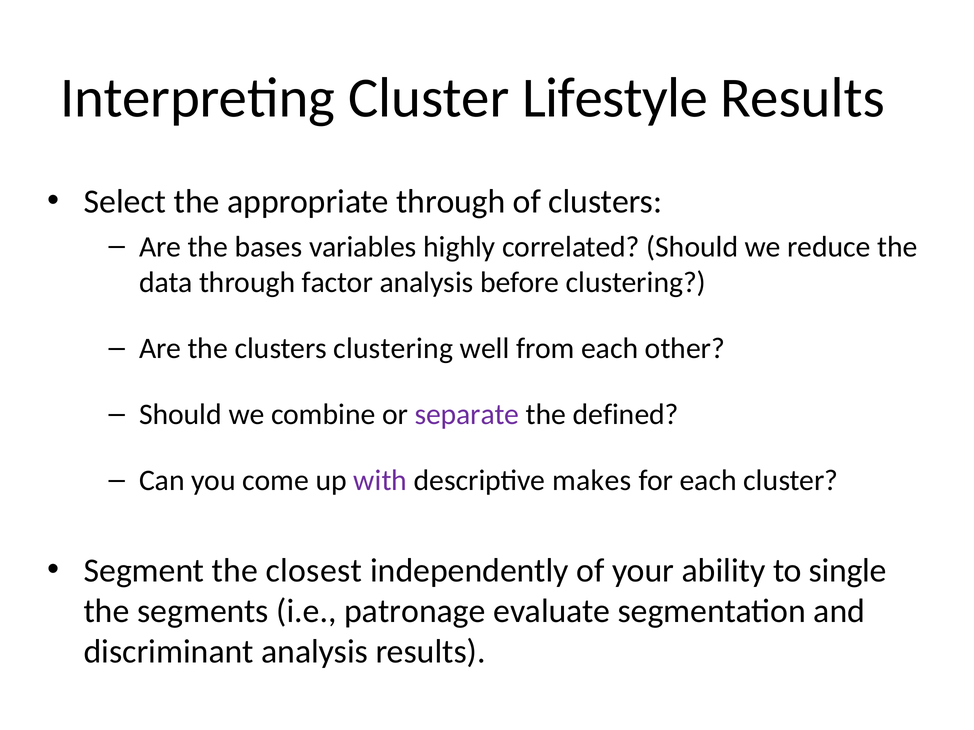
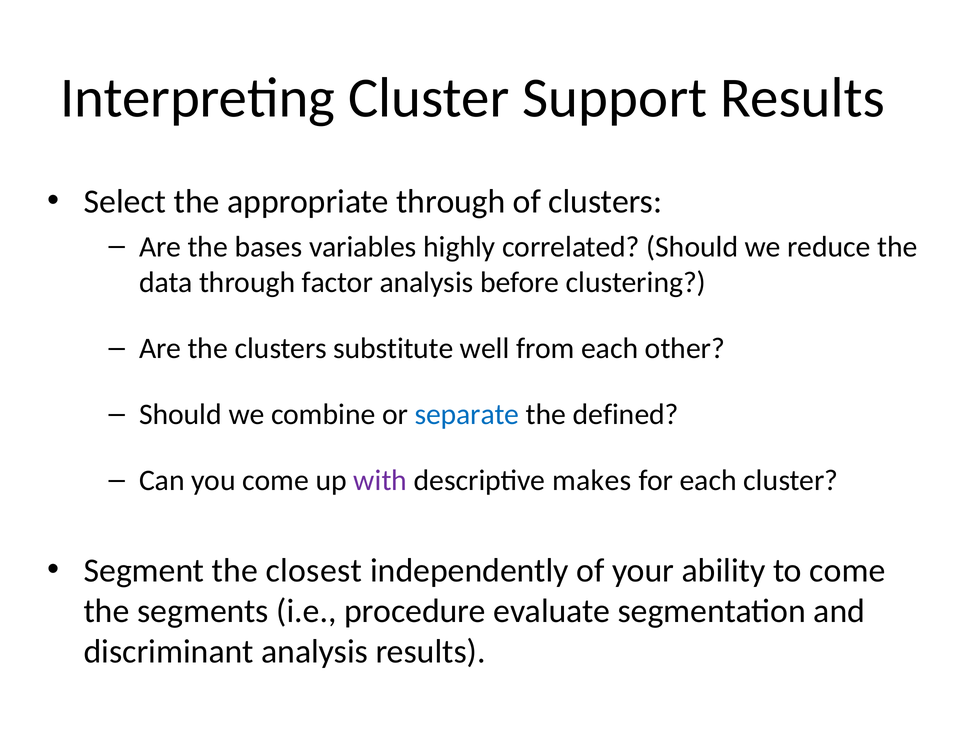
Lifestyle: Lifestyle -> Support (615, 98)
clusters clustering: clustering -> substitute (393, 349)
separate colour: purple -> blue (467, 415)
to single: single -> come (848, 571)
patronage: patronage -> procedure (415, 612)
